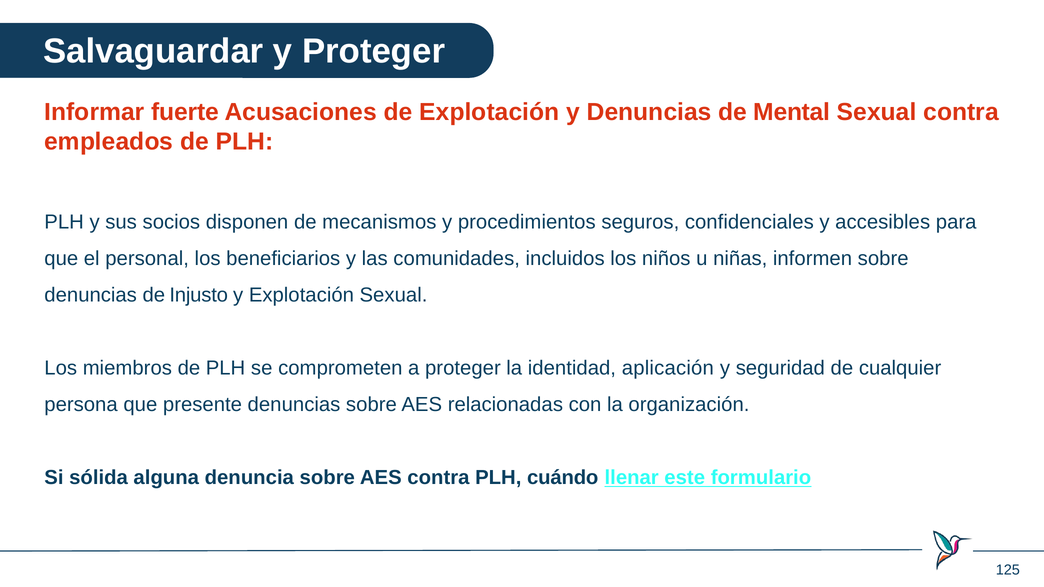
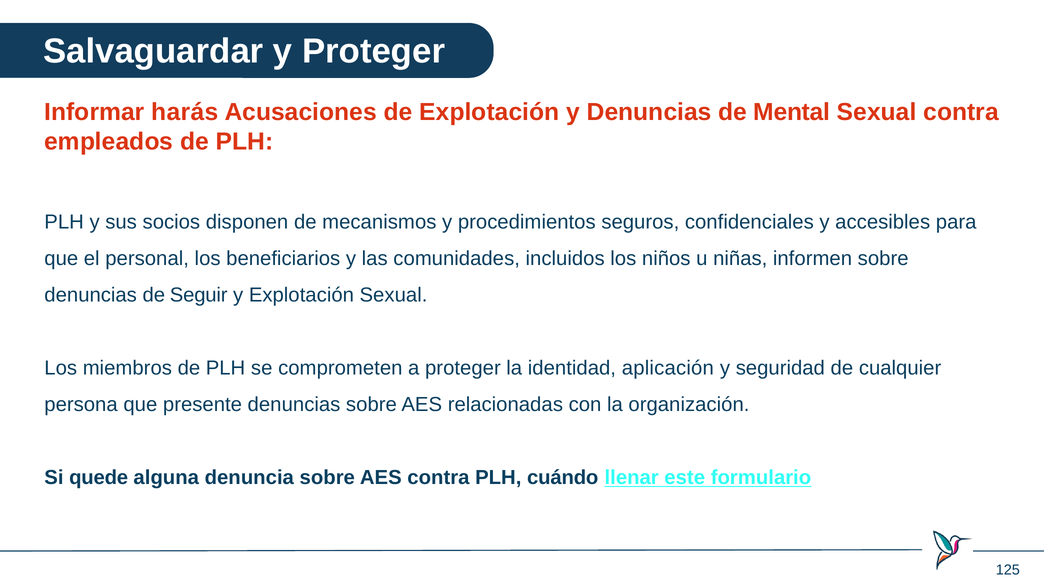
fuerte: fuerte -> harás (185, 112)
Injusto: Injusto -> Seguir (199, 295)
sólida: sólida -> quede (99, 478)
